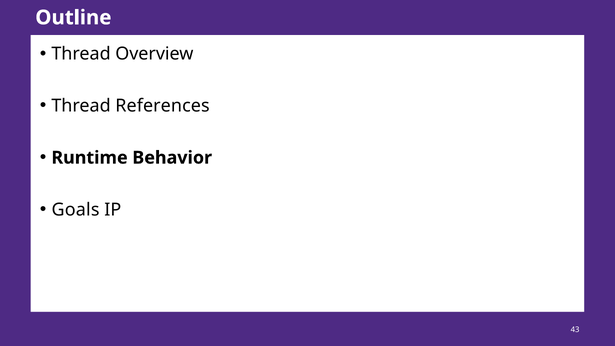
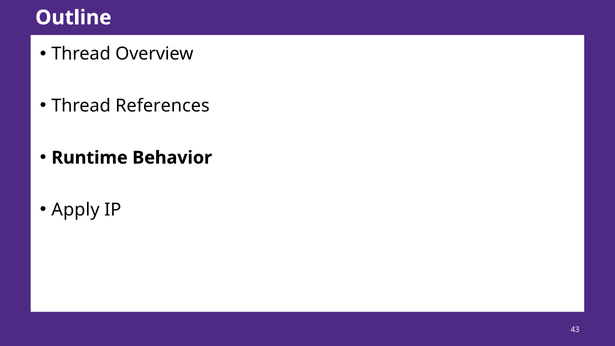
Goals: Goals -> Apply (76, 210)
